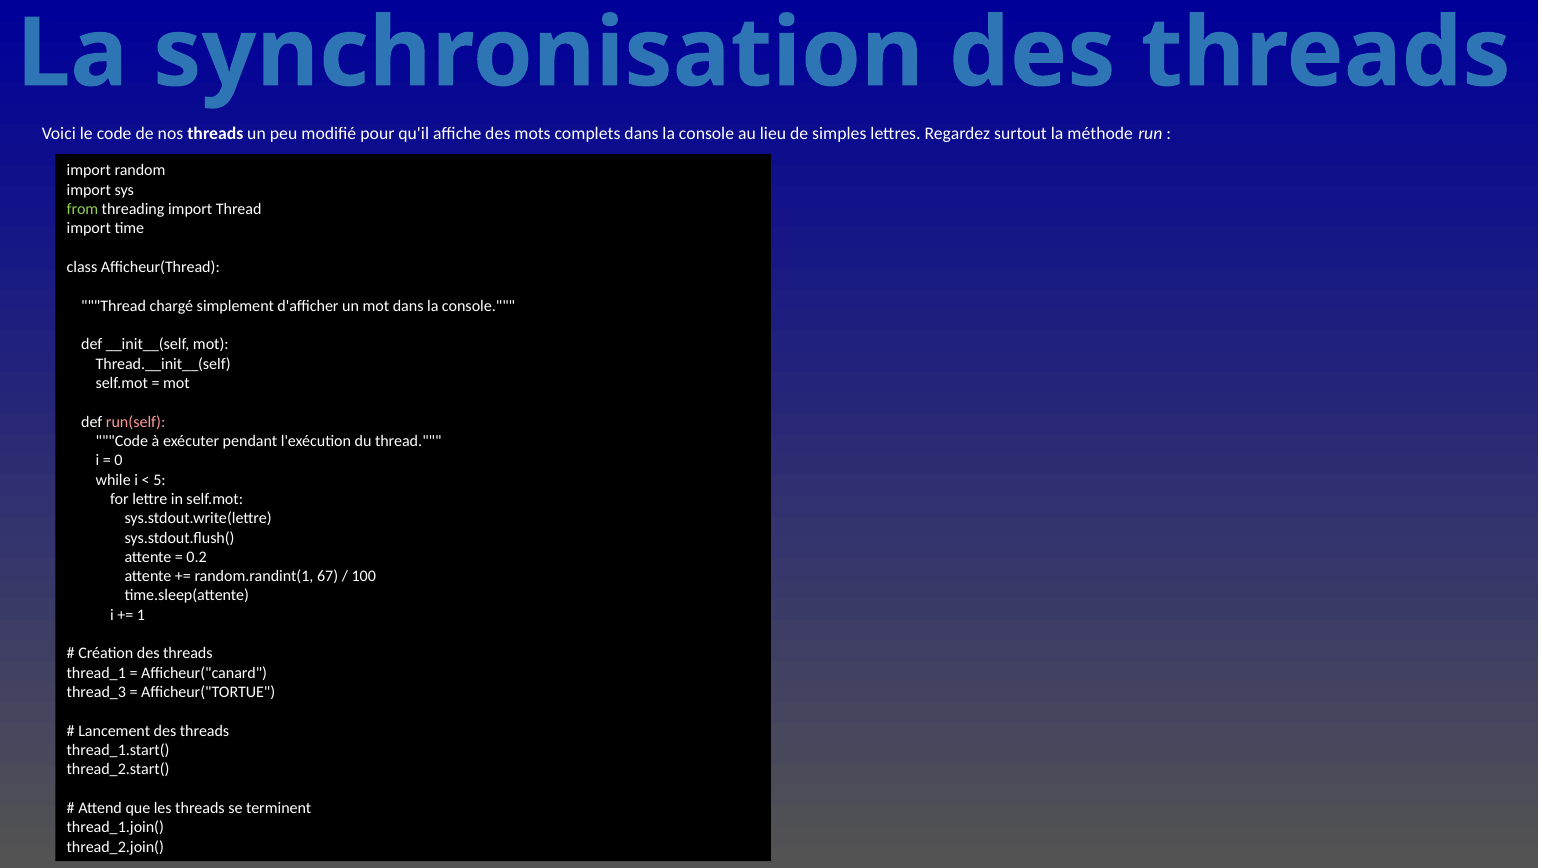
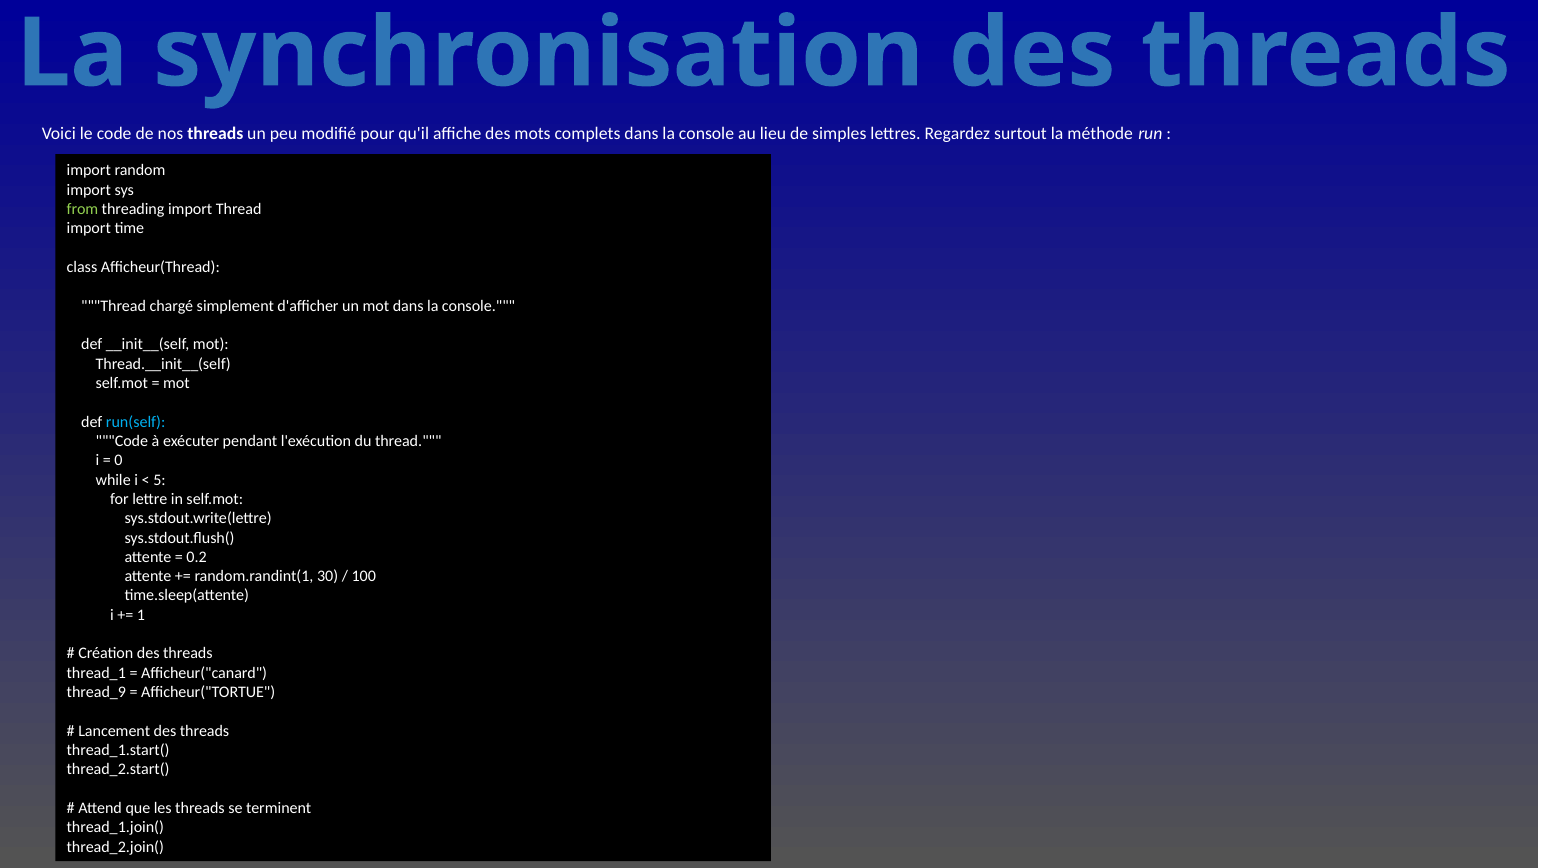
run(self colour: pink -> light blue (136, 422)
67: 67 -> 30 (328, 576)
thread_3: thread_3 -> thread_9 (96, 692)
